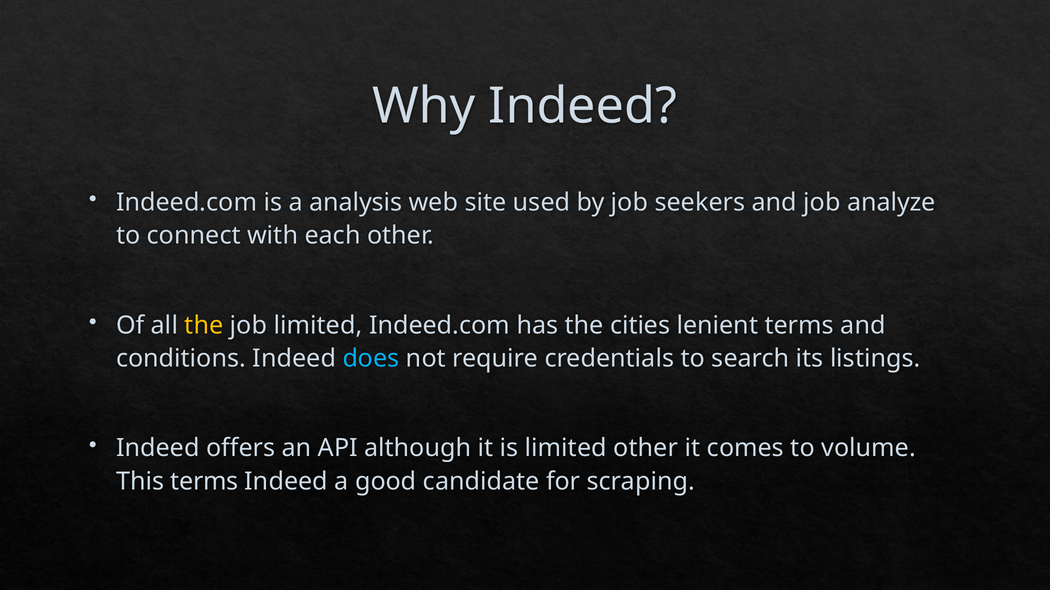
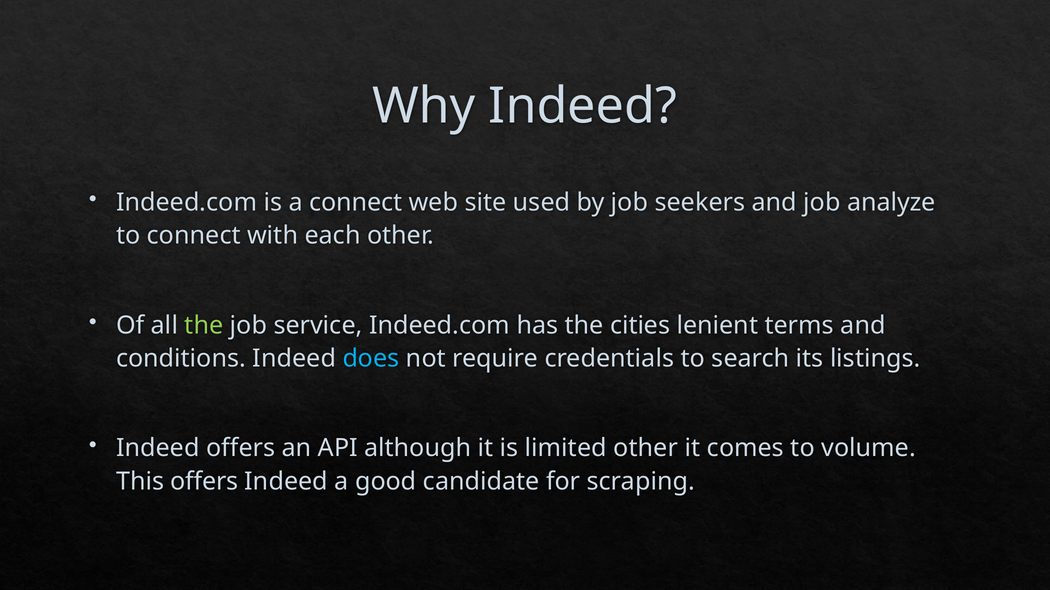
a analysis: analysis -> connect (356, 203)
the colour: yellow -> light green (204, 326)
job limited: limited -> service (318, 326)
This terms: terms -> offers (204, 482)
